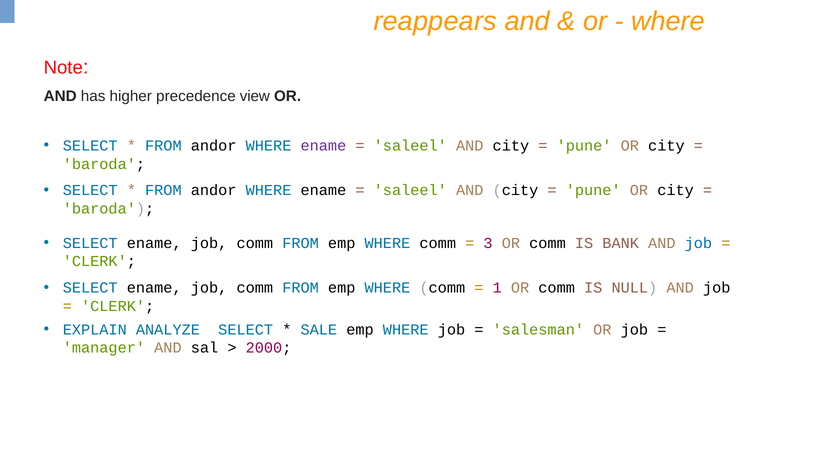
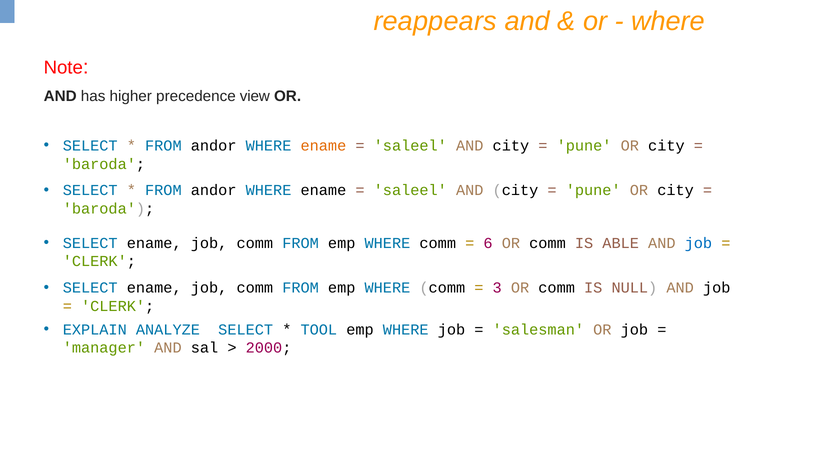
ename colour: purple -> orange (323, 146)
3: 3 -> 6 (488, 243)
BANK: BANK -> ABLE (621, 243)
1: 1 -> 3 (497, 288)
SALE: SALE -> TOOL (319, 330)
